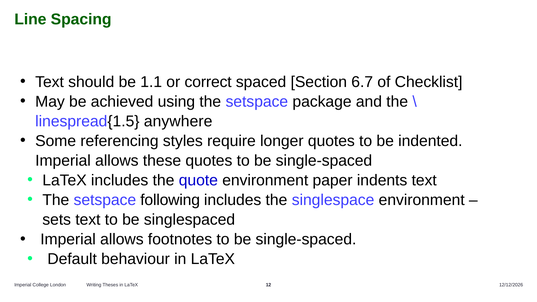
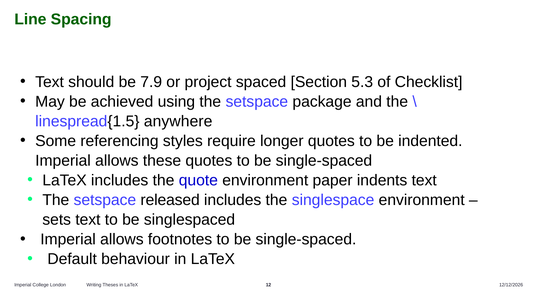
1.1: 1.1 -> 7.9 (151, 82)
correct: correct -> project (208, 82)
6.7: 6.7 -> 5.3 (362, 82)
following: following -> released (170, 200)
